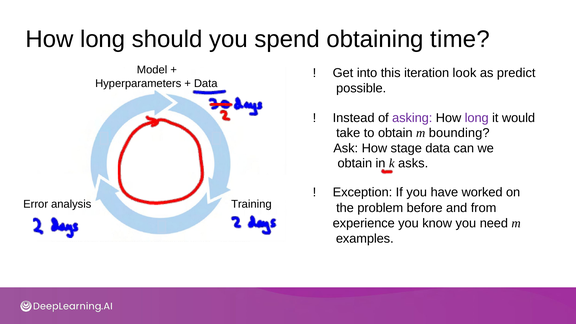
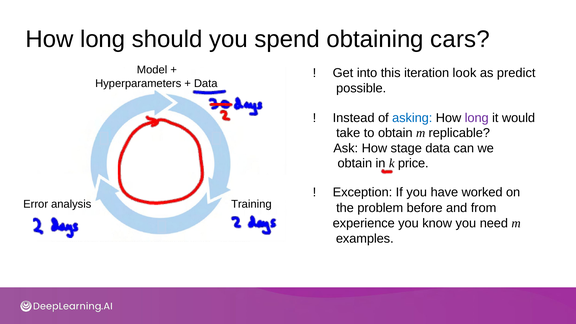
time: time -> cars (460, 39)
asking colour: purple -> blue (412, 118)
bounding: bounding -> replicable (459, 133)
asks: asks -> price (413, 163)
